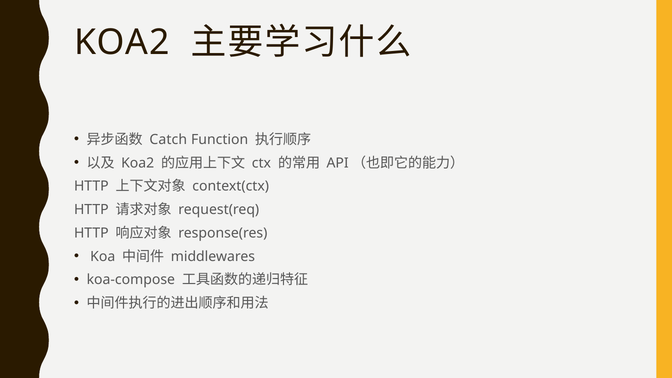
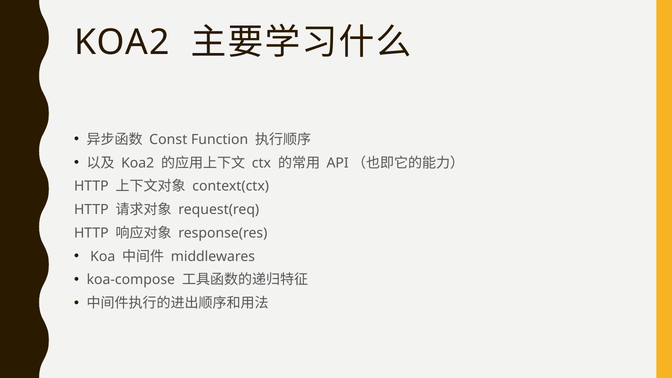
Catch: Catch -> Const (168, 140)
